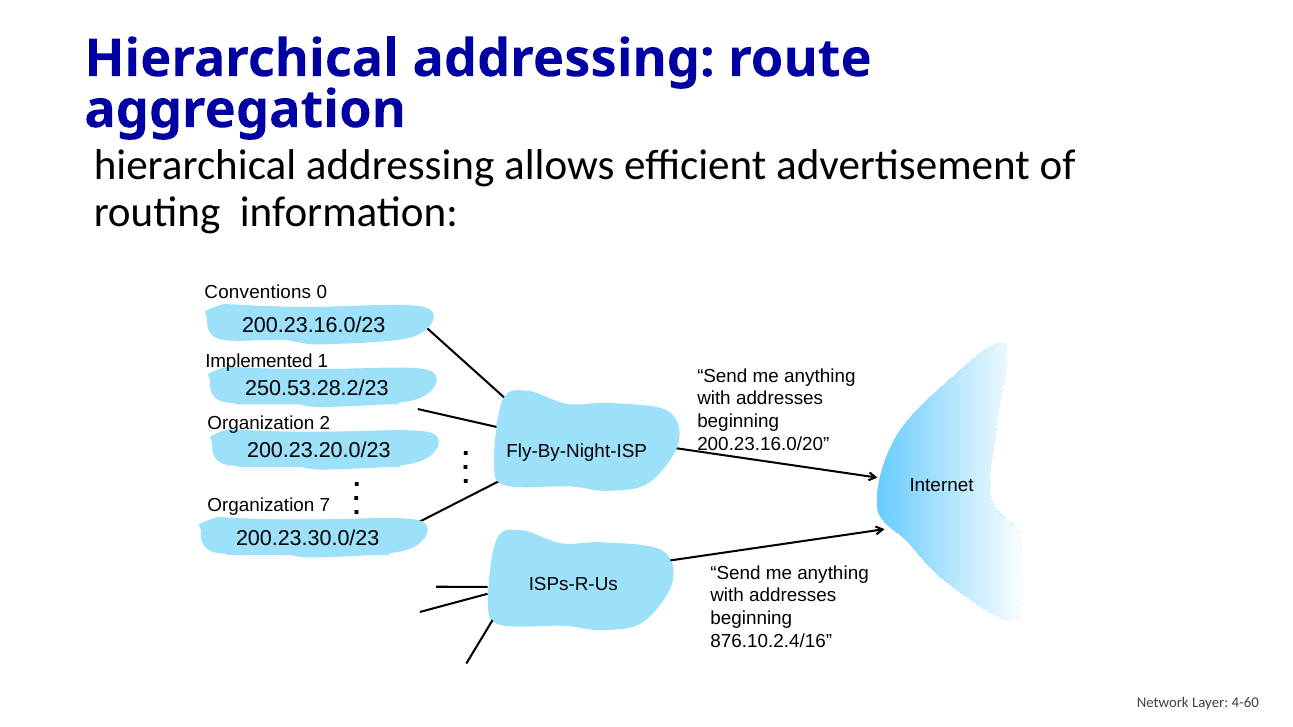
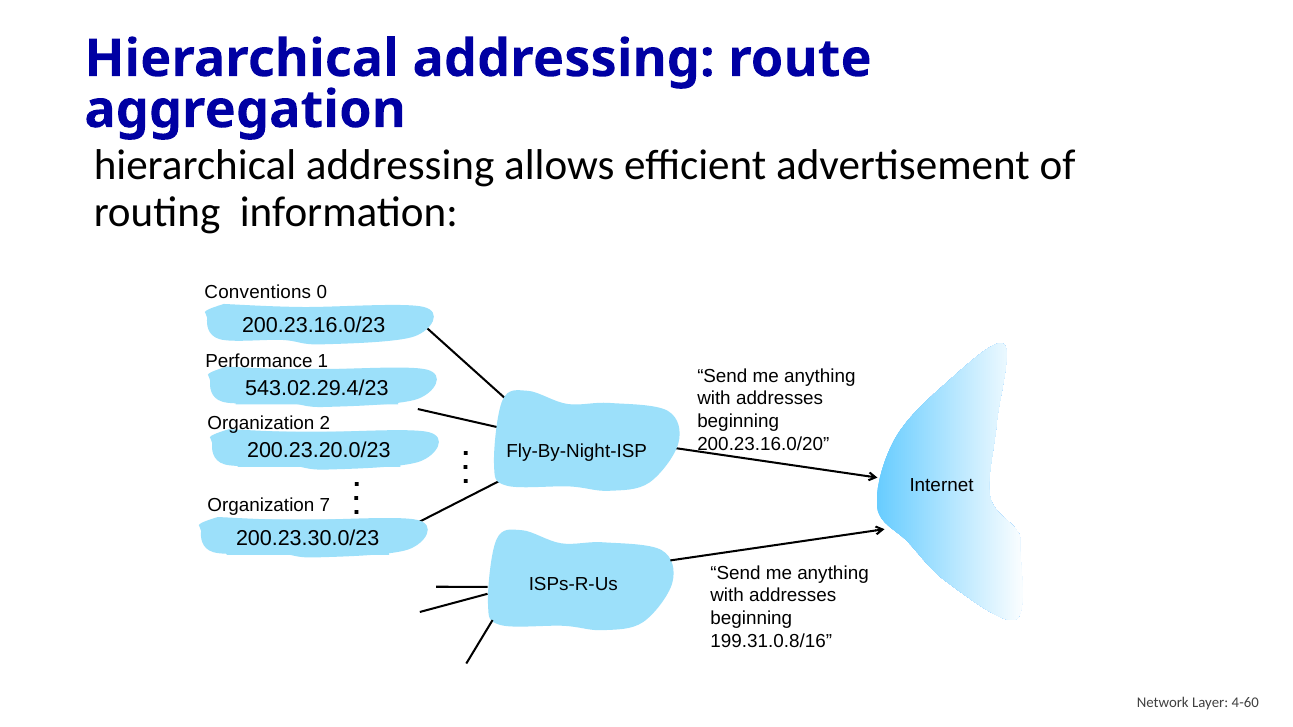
Implemented: Implemented -> Performance (259, 361)
250.53.28.2/23: 250.53.28.2/23 -> 543.02.29.4/23 (317, 388)
876.10.2.4/16: 876.10.2.4/16 -> 199.31.0.8/16 (771, 641)
